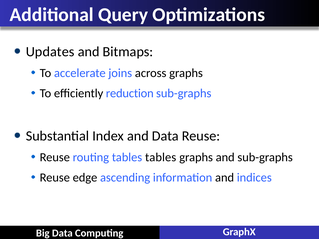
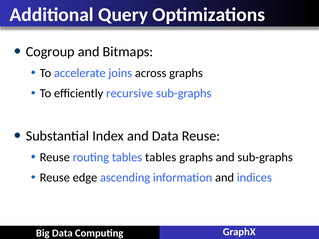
Updates: Updates -> Cogroup (50, 52)
reduction: reduction -> recursive (130, 93)
